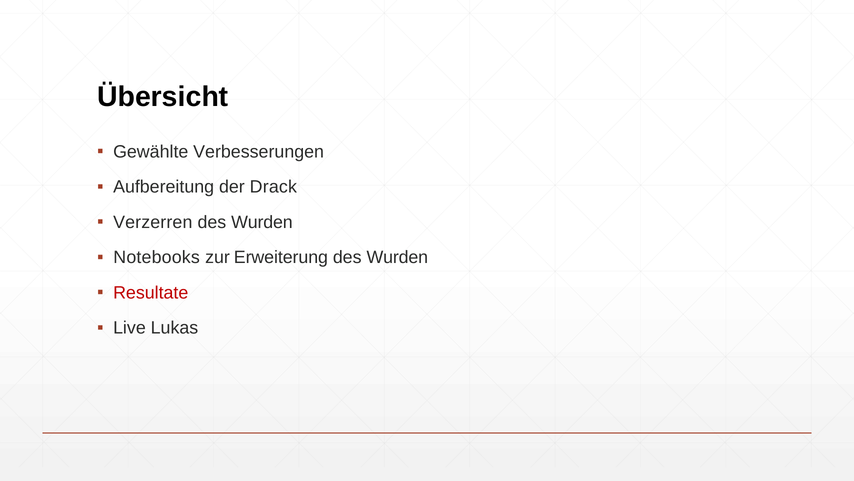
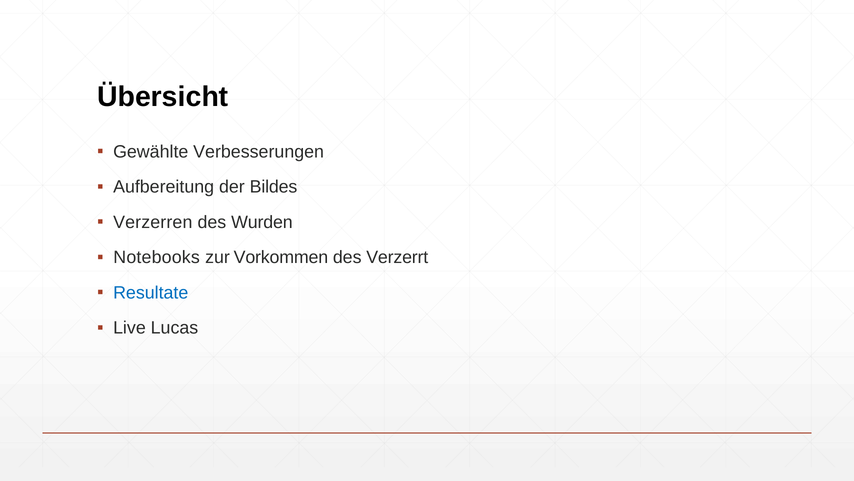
Drack: Drack -> Bildes (274, 187)
Erweiterung: Erweiterung -> Vorkommen (281, 257)
Wurden: Wurden -> Verzerrt (397, 257)
Resultate colour: red -> blue (151, 292)
Lukas: Lukas -> Lucas (174, 328)
